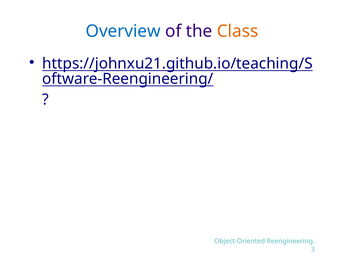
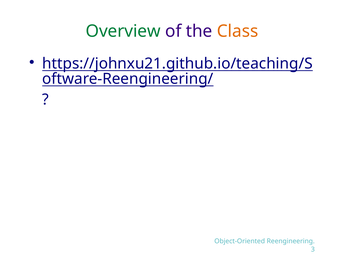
Overview colour: blue -> green (123, 31)
